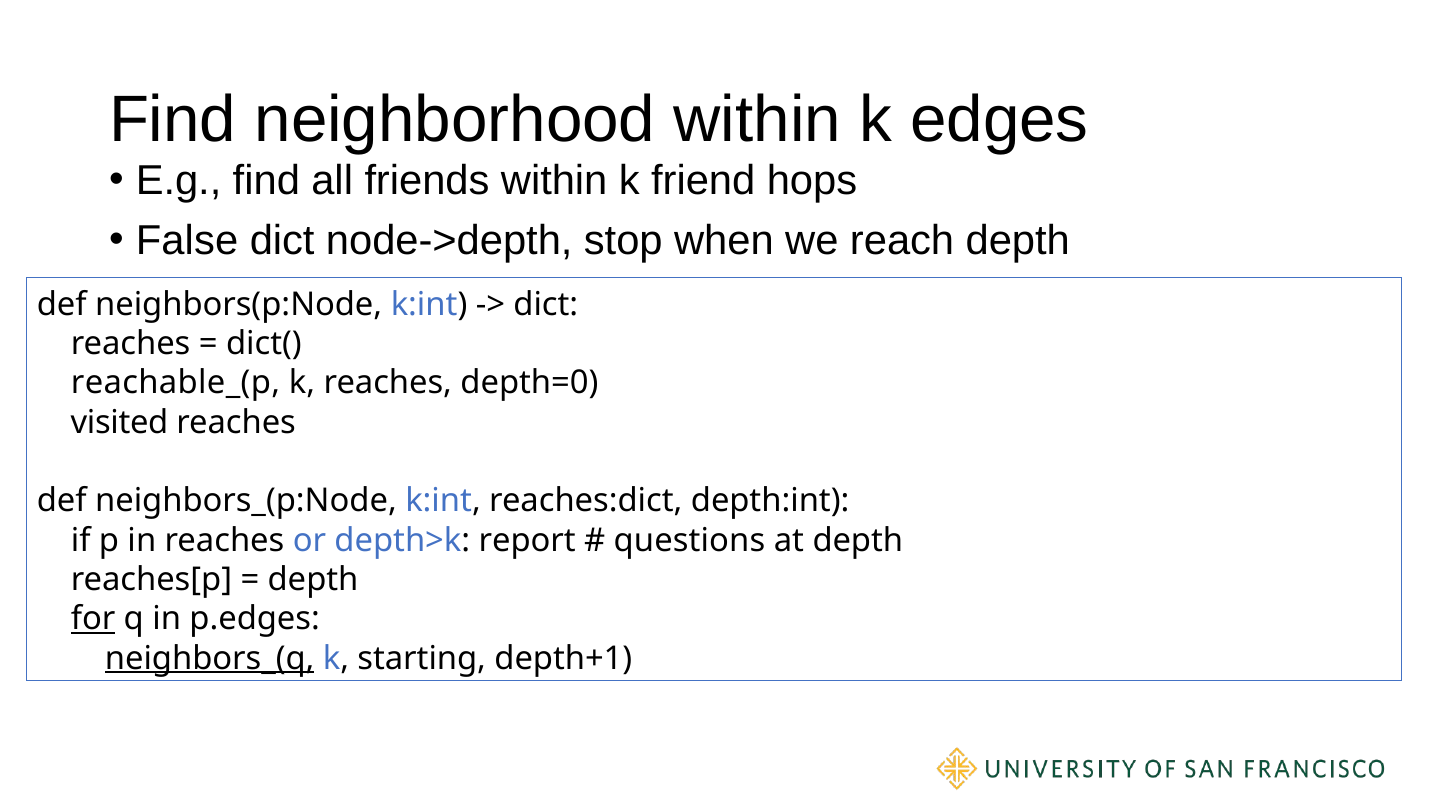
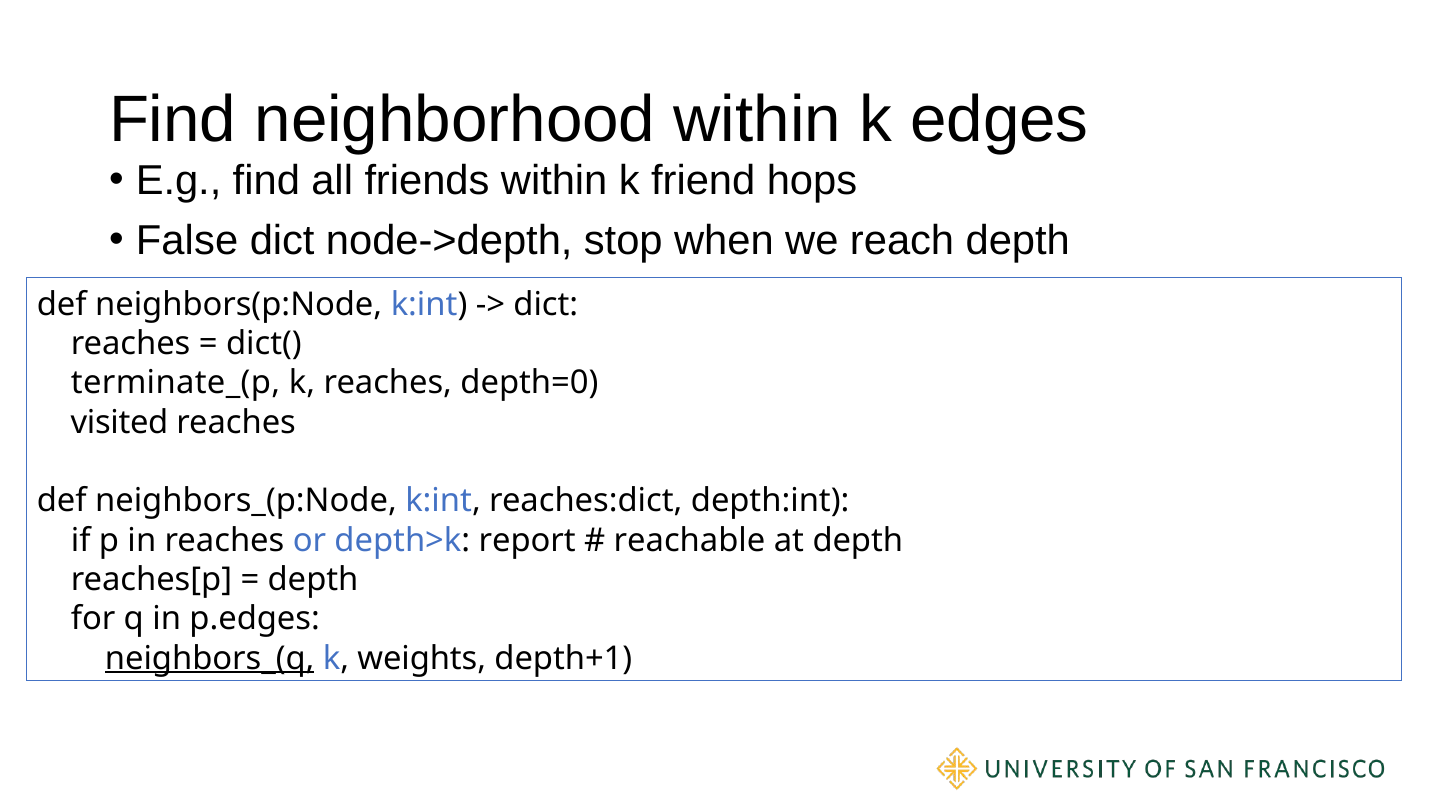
reachable_(p: reachable_(p -> terminate_(p (176, 383)
questions: questions -> reachable (690, 540)
for underline: present -> none (93, 619)
starting: starting -> weights (422, 658)
